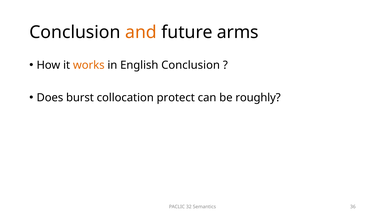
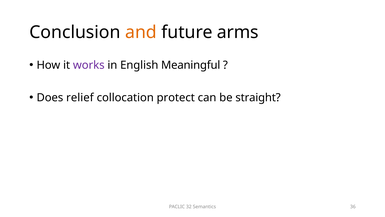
works colour: orange -> purple (89, 65)
English Conclusion: Conclusion -> Meaningful (191, 65)
burst: burst -> relief (80, 97)
roughly: roughly -> straight (258, 97)
